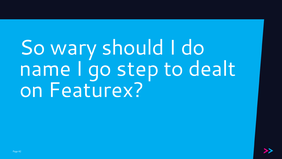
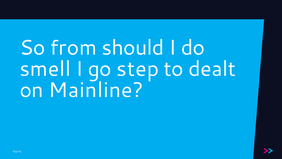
wary: wary -> from (73, 48)
name: name -> smell (45, 69)
Featurex: Featurex -> Mainline (96, 90)
